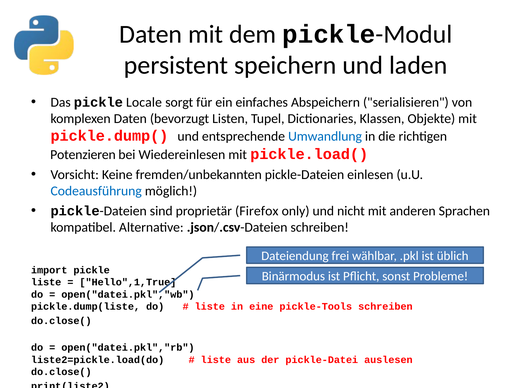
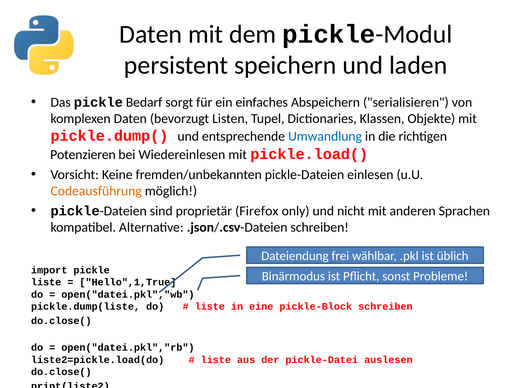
Locale: Locale -> Bedarf (144, 102)
Codeausführung colour: blue -> orange (96, 191)
pickle-Tools: pickle-Tools -> pickle-Block (316, 307)
